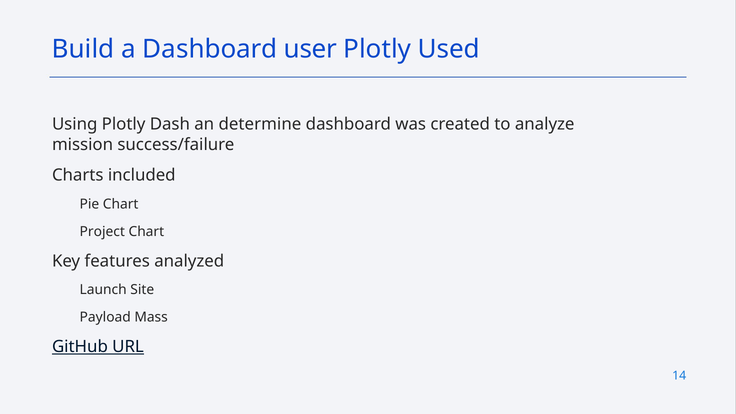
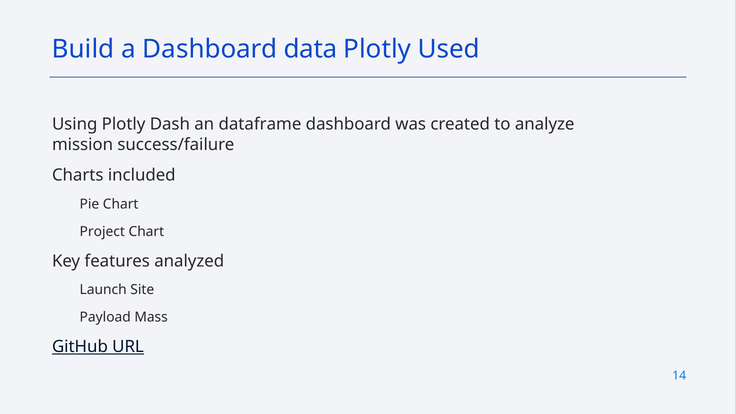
user: user -> data (310, 49)
determine: determine -> dataframe (260, 124)
